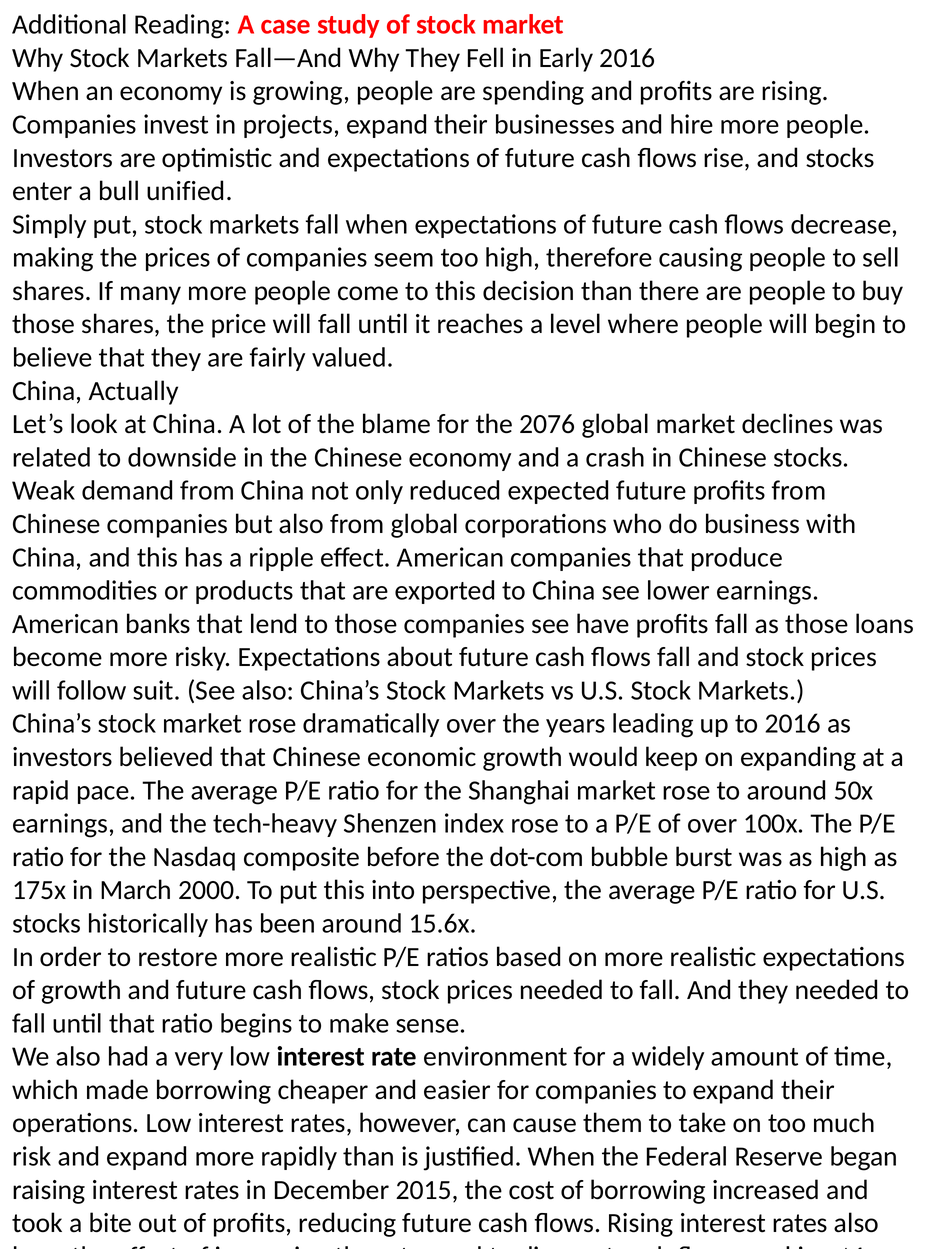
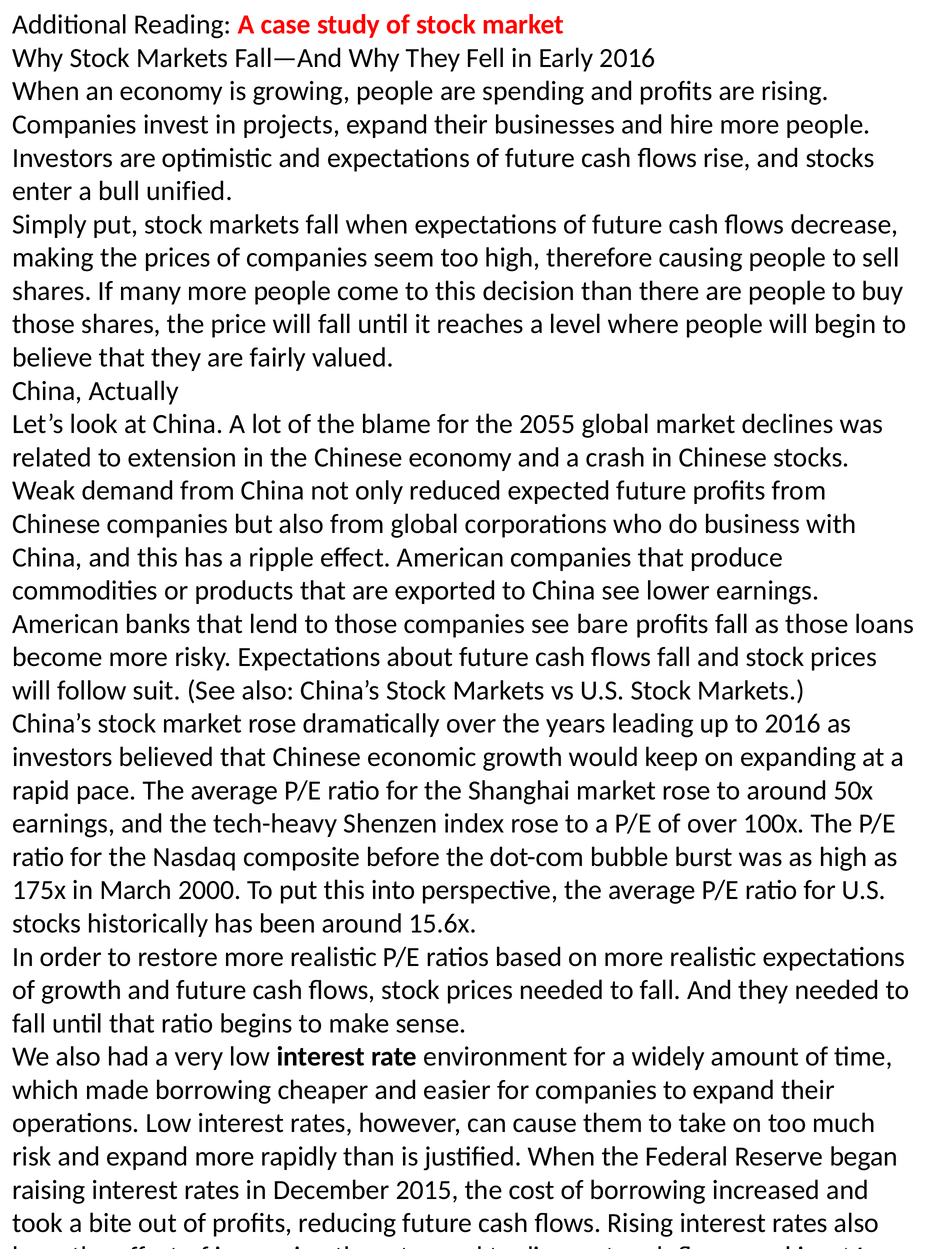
2076: 2076 -> 2055 (547, 424)
downside: downside -> extension (182, 458)
see have: have -> bare (603, 624)
